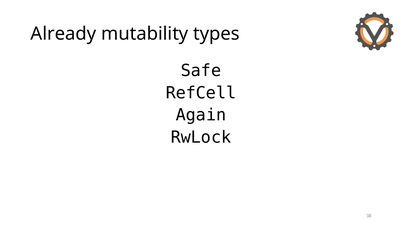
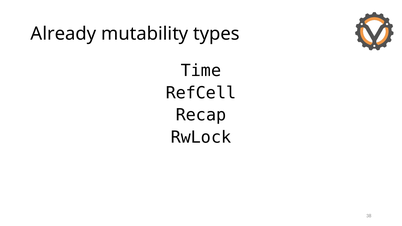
Safe: Safe -> Time (201, 71)
Again: Again -> Recap (201, 115)
